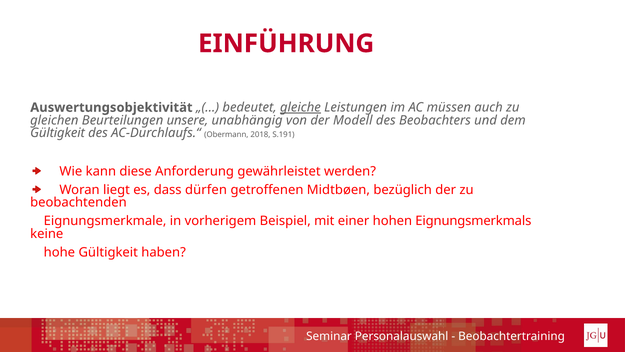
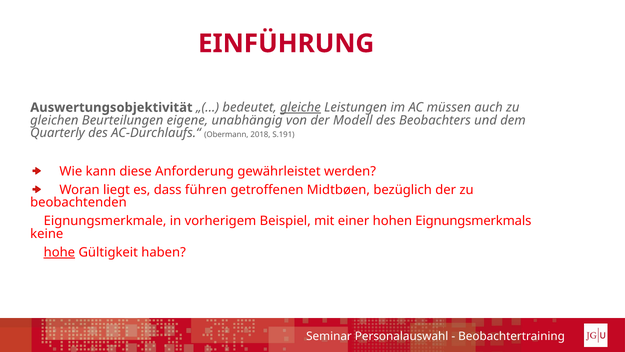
unsere: unsere -> eigene (187, 120)
Gültigkeit: Gültigkeit -> Quarterly (58, 133)
dürfen: dürfen -> führen (206, 190)
hohe underline: none -> present (59, 252)
